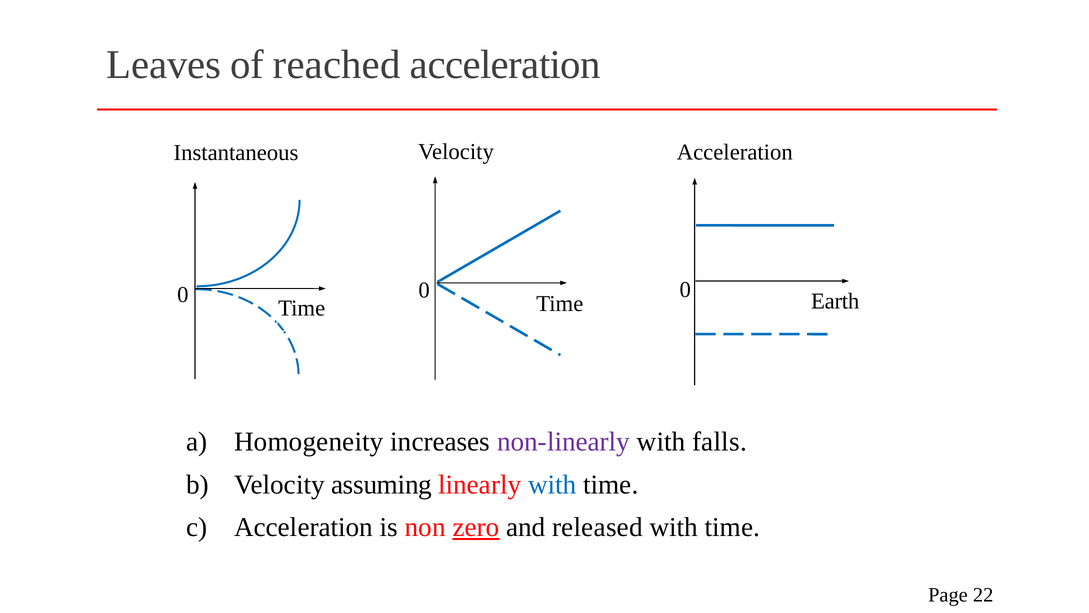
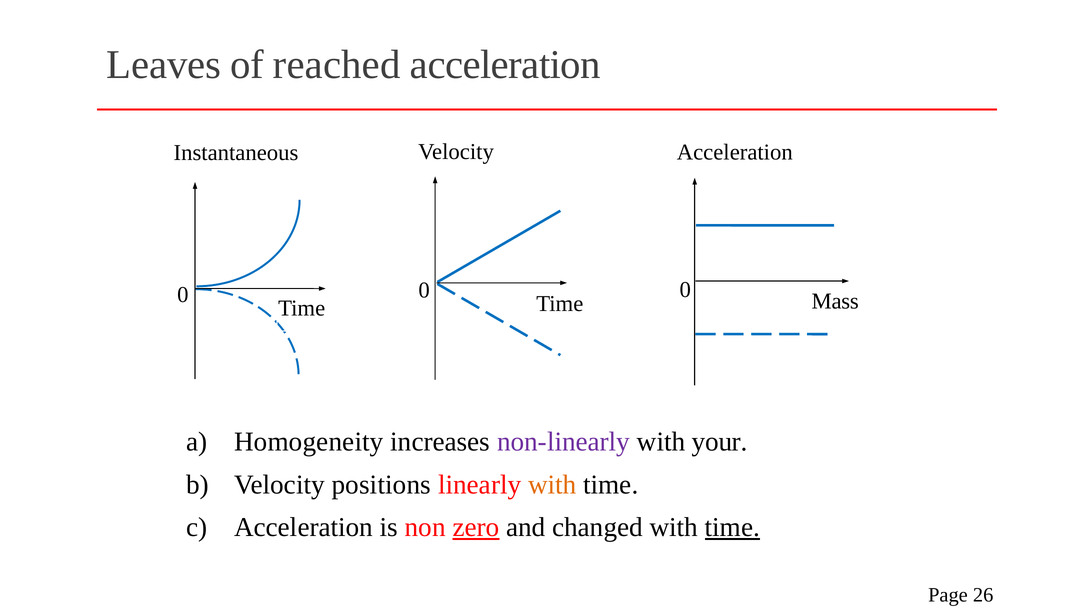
Earth: Earth -> Mass (835, 301)
falls: falls -> your (720, 441)
assuming: assuming -> positions (381, 484)
with colour: blue -> orange (552, 484)
released: released -> changed (598, 527)
time underline: none -> present (732, 527)
22: 22 -> 26 (983, 595)
